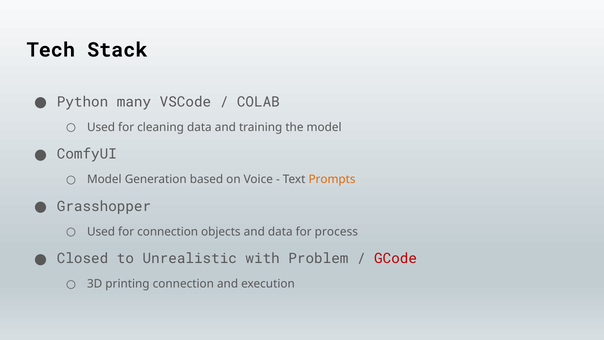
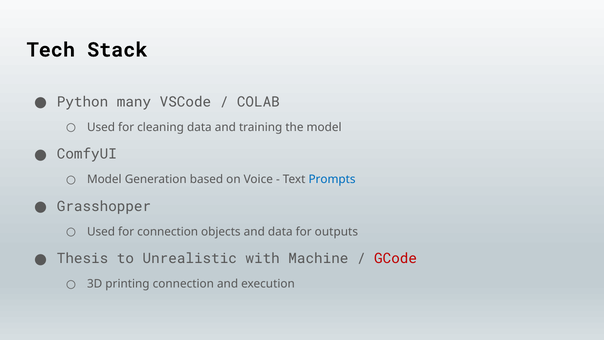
Prompts colour: orange -> blue (332, 179)
process: process -> outputs (336, 232)
Closed: Closed -> Thesis (83, 259)
Problem: Problem -> Machine (318, 259)
